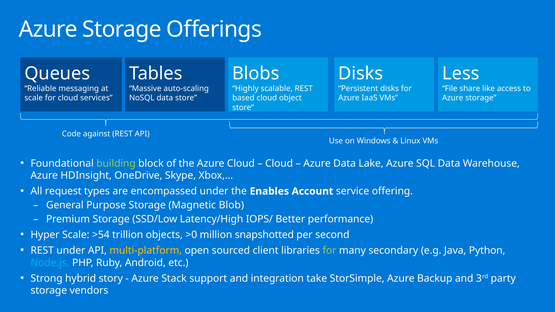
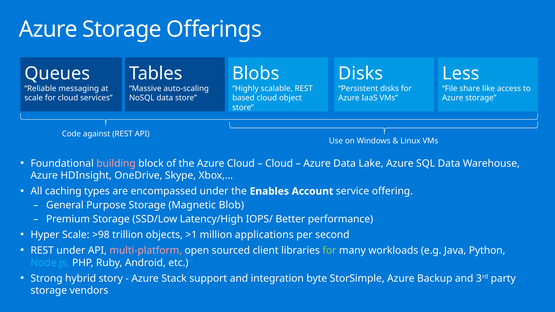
building colour: light green -> pink (116, 163)
request: request -> caching (63, 191)
>54: >54 -> >98 (101, 235)
>0: >0 -> >1 (191, 235)
snapshotted: snapshotted -> applications (264, 235)
multi-platform colour: yellow -> pink (146, 251)
secondary: secondary -> workloads (393, 251)
take: take -> byte (317, 278)
